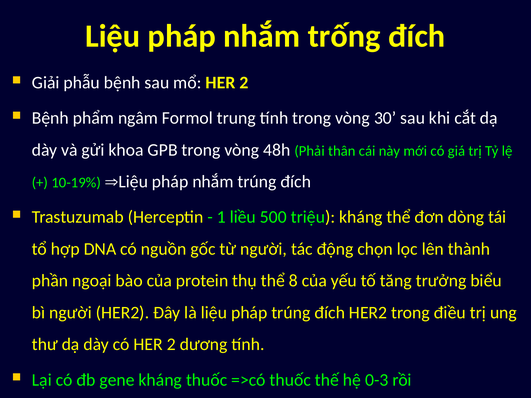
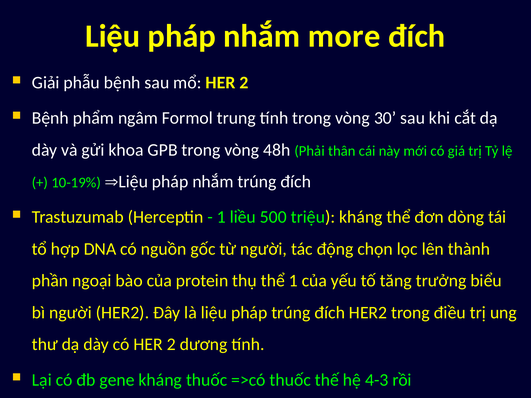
trống: trống -> more (344, 36)
thể 8: 8 -> 1 (293, 281)
0-3: 0-3 -> 4-3 (377, 380)
